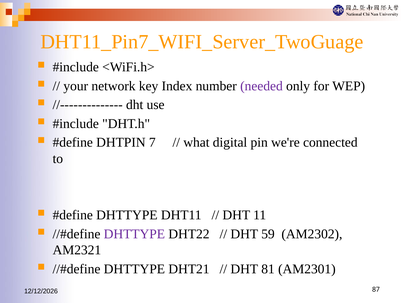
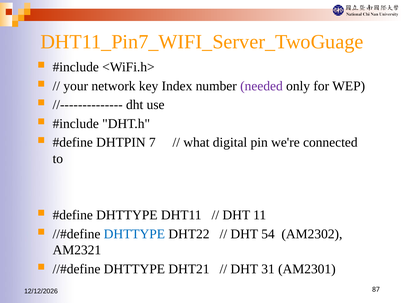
DHTTYPE colour: purple -> blue (134, 234)
59: 59 -> 54 (268, 234)
81: 81 -> 31 (268, 269)
